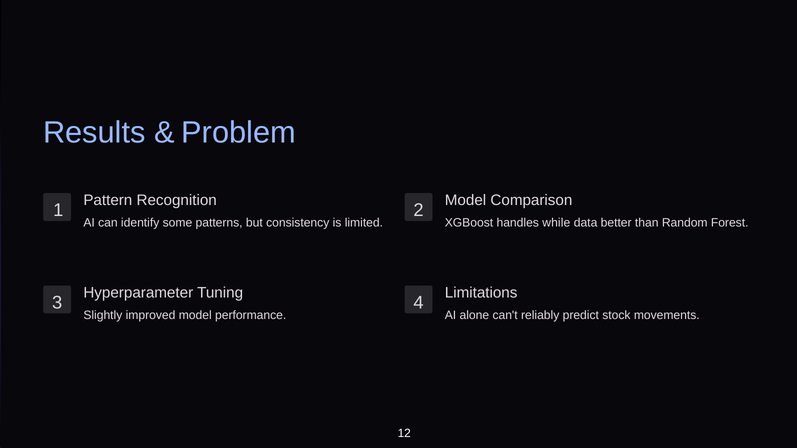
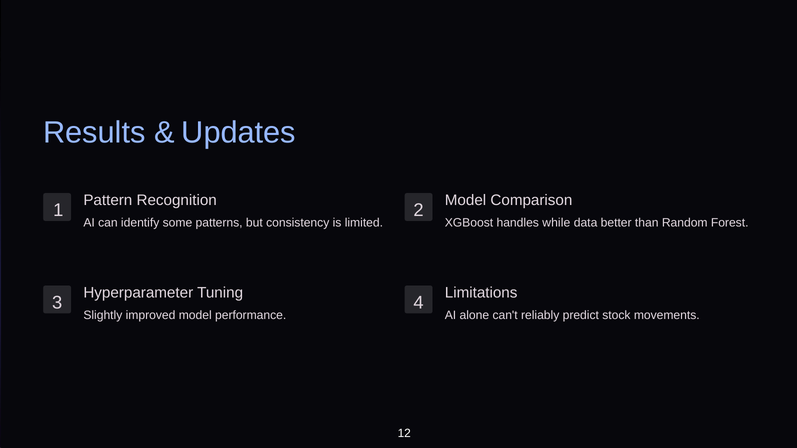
Problem: Problem -> Updates (239, 133)
